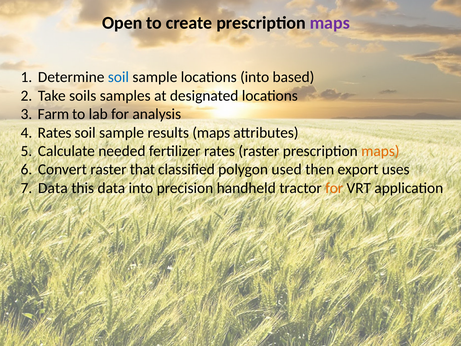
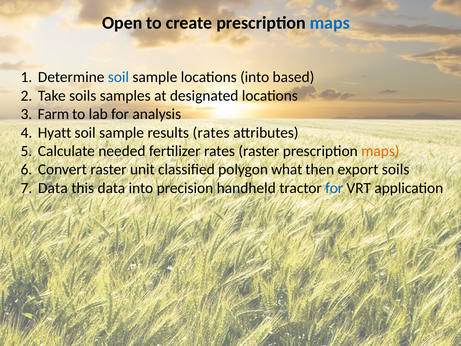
maps colour: purple -> blue (330, 23)
Rates: Rates -> Hyatt (55, 133)
results maps: maps -> rates (211, 133)
that: that -> unit (142, 169)
used: used -> what (287, 169)
export uses: uses -> soils (396, 169)
for colour: orange -> blue (334, 188)
